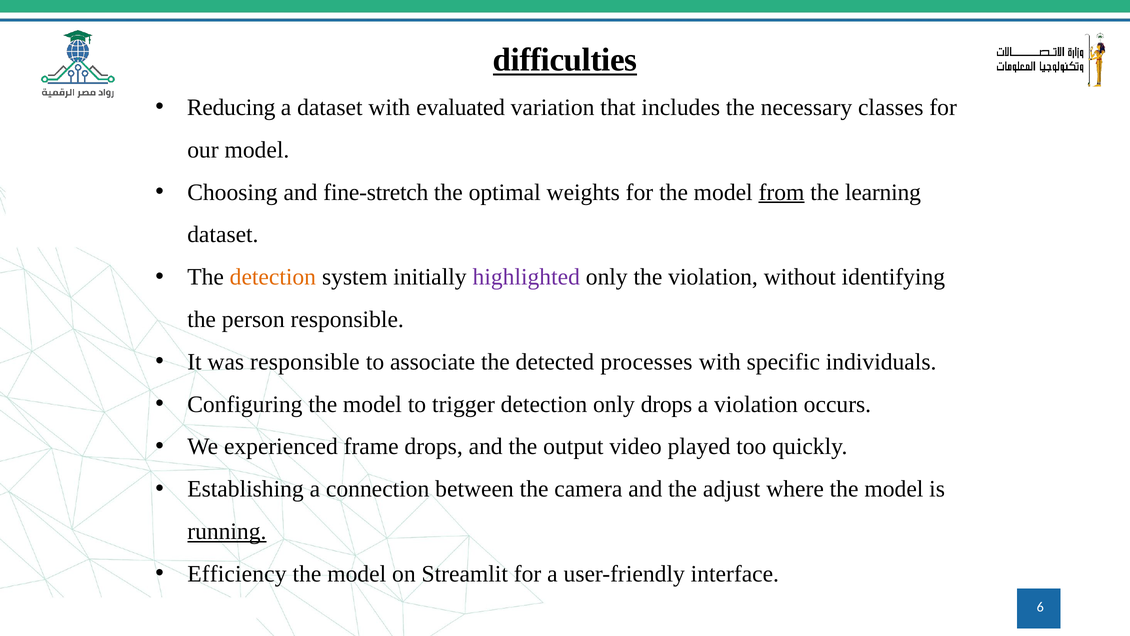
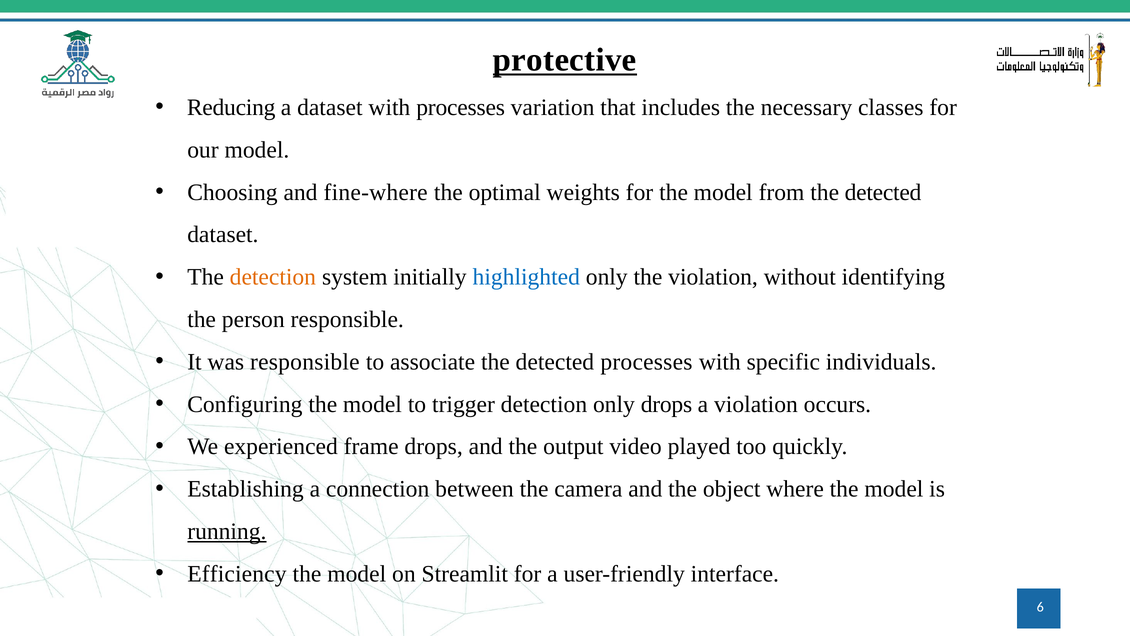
difficulties: difficulties -> protective (565, 60)
with evaluated: evaluated -> processes (461, 107)
fine-stretch: fine-stretch -> fine-where (376, 192)
from underline: present -> none (782, 192)
learning: learning -> detected (883, 192)
highlighted colour: purple -> blue (526, 277)
adjust: adjust -> object (732, 489)
